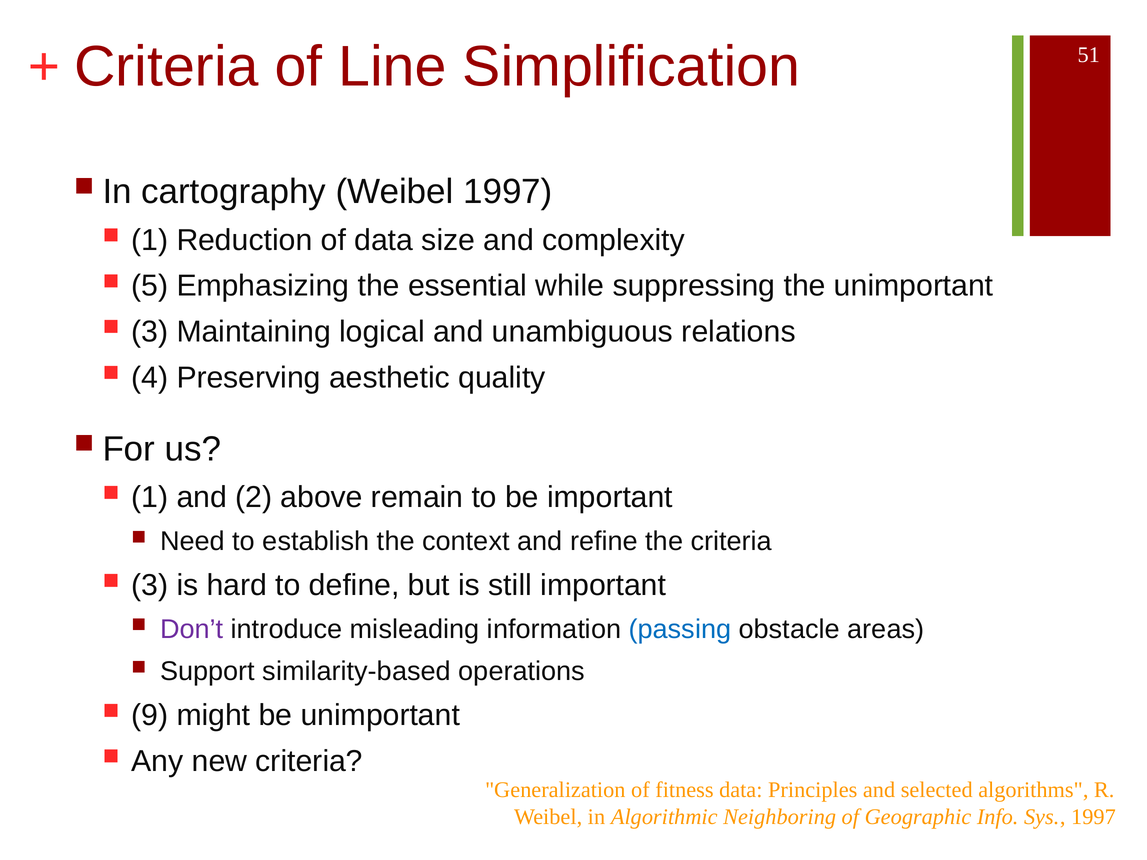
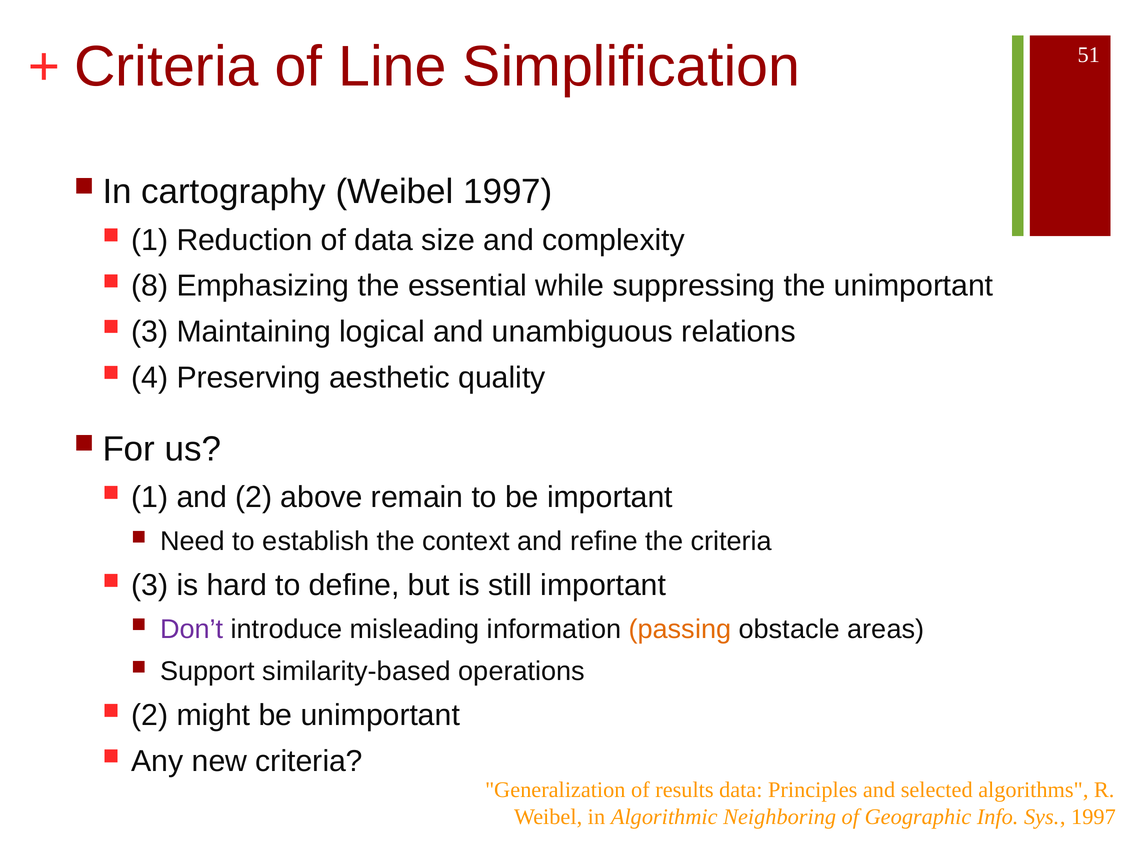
5: 5 -> 8 (150, 286)
passing colour: blue -> orange (680, 629)
9: 9 -> 2 (150, 716)
fitness: fitness -> results (684, 790)
